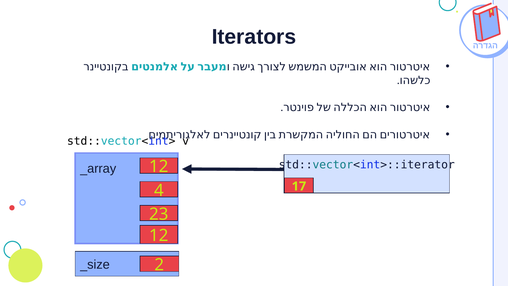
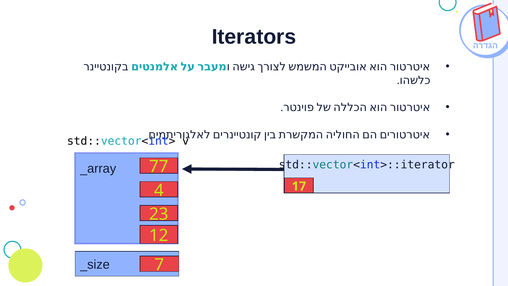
_array 12: 12 -> 77 (159, 167)
2: 2 -> 7 (159, 265)
